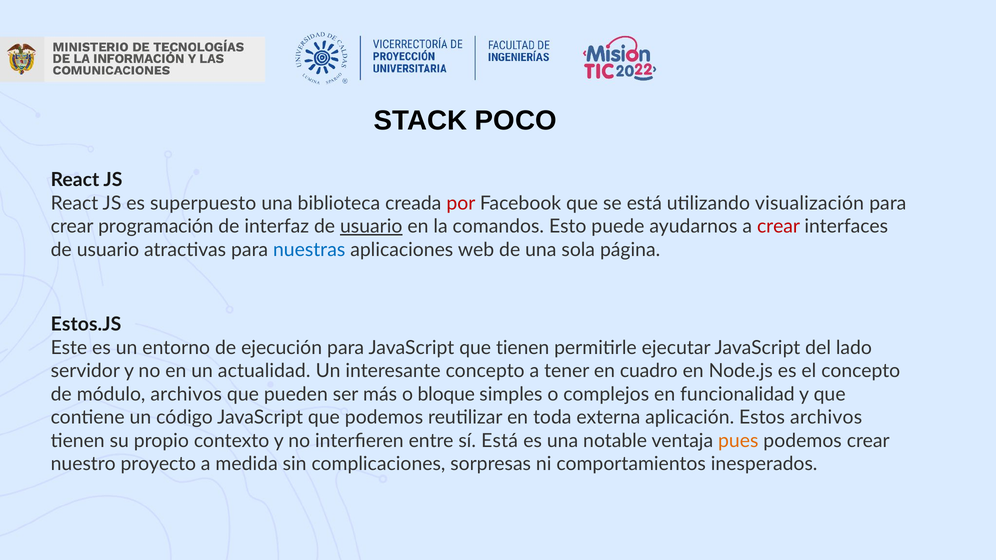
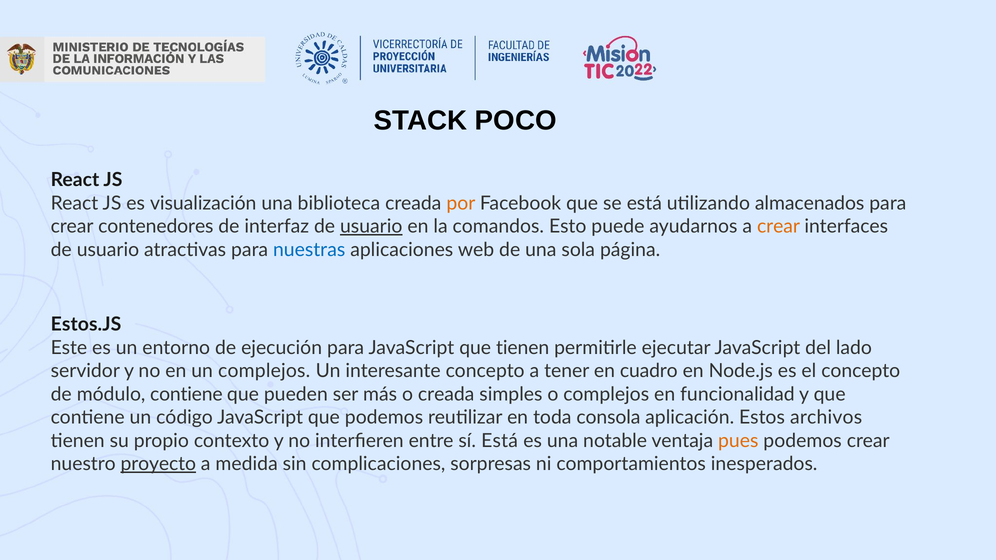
superpuesto: superpuesto -> visualización (203, 203)
por colour: red -> orange (461, 203)
visualización: visualización -> almacenados (810, 203)
programación: programación -> contenedores (156, 227)
crear colour: red -> orange (778, 227)
un actualidad: actualidad -> complejos (264, 371)
módulo archivos: archivos -> contiene (186, 394)
o bloque: bloque -> creada (446, 394)
externa: externa -> consola (608, 418)
proyecto underline: none -> present (158, 464)
